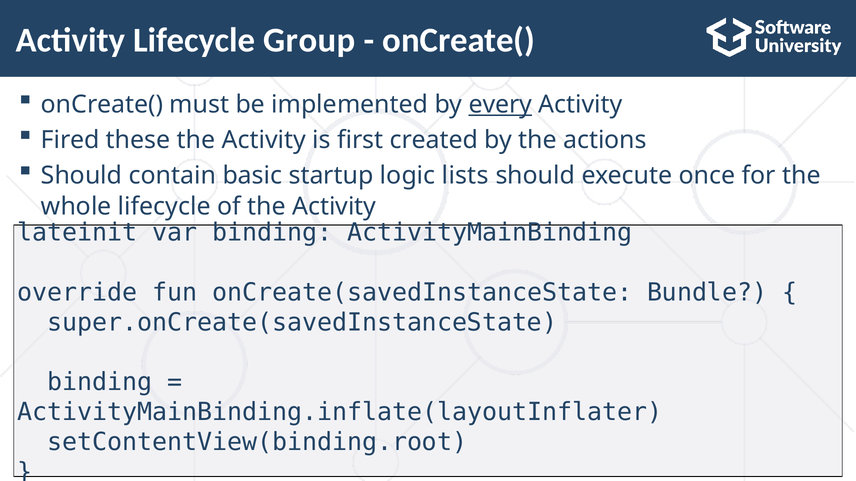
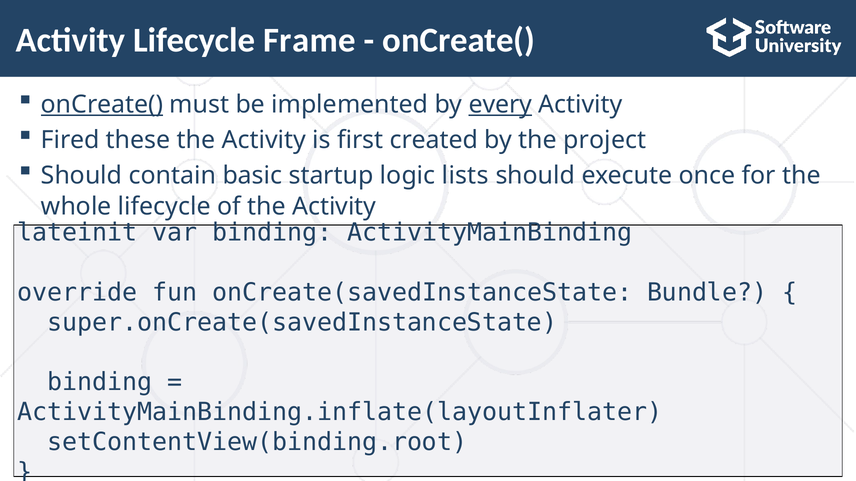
Group: Group -> Frame (309, 40)
onCreate( underline: none -> present (102, 104)
actions: actions -> project (605, 140)
